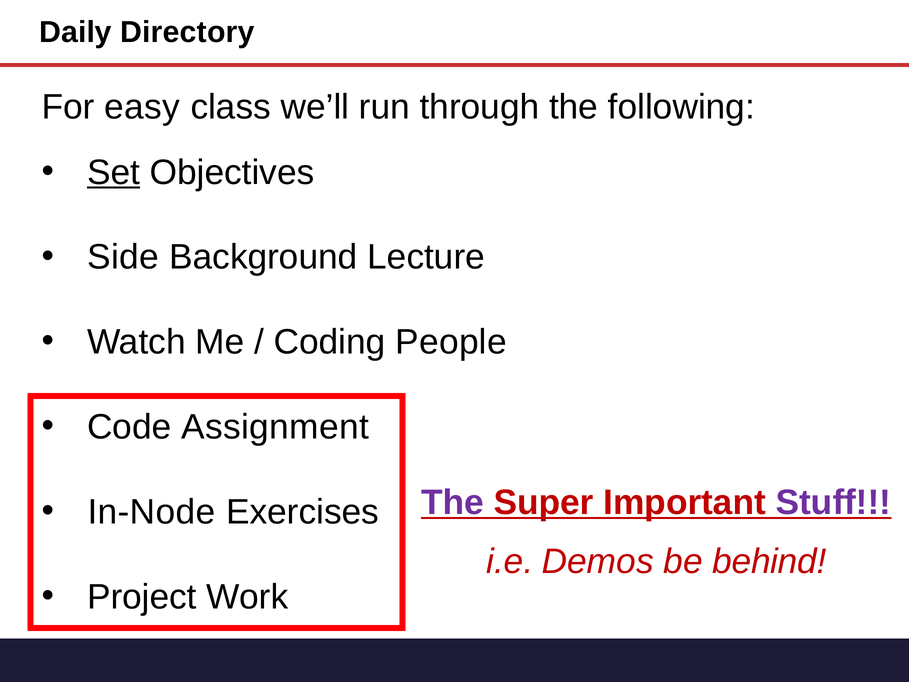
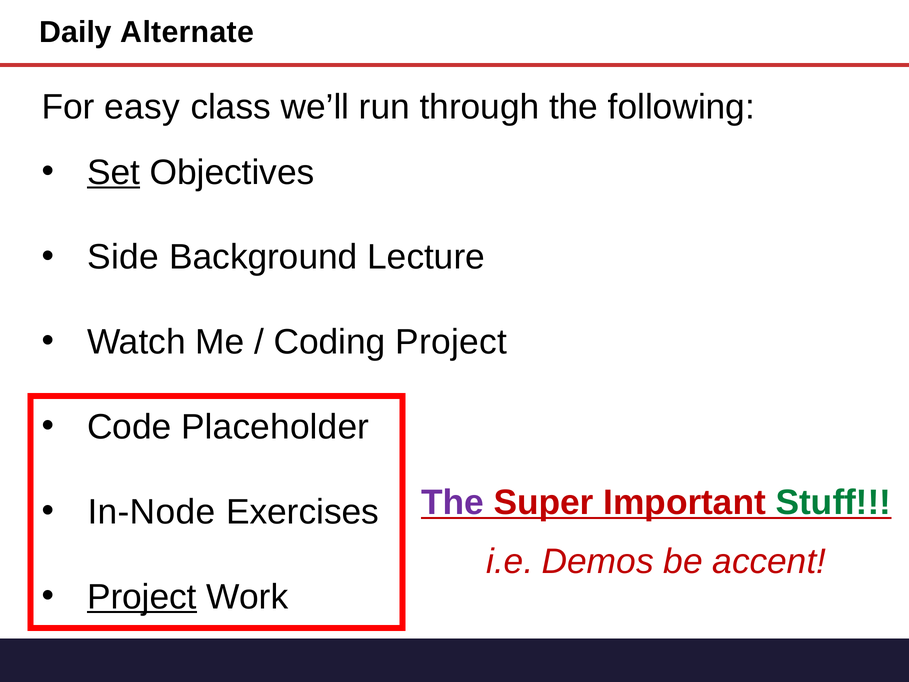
Directory: Directory -> Alternate (187, 32)
Coding People: People -> Project (451, 342)
Assignment: Assignment -> Placeholder (275, 427)
Stuff colour: purple -> green (833, 502)
behind: behind -> accent (769, 561)
Project underline: none -> present (142, 597)
